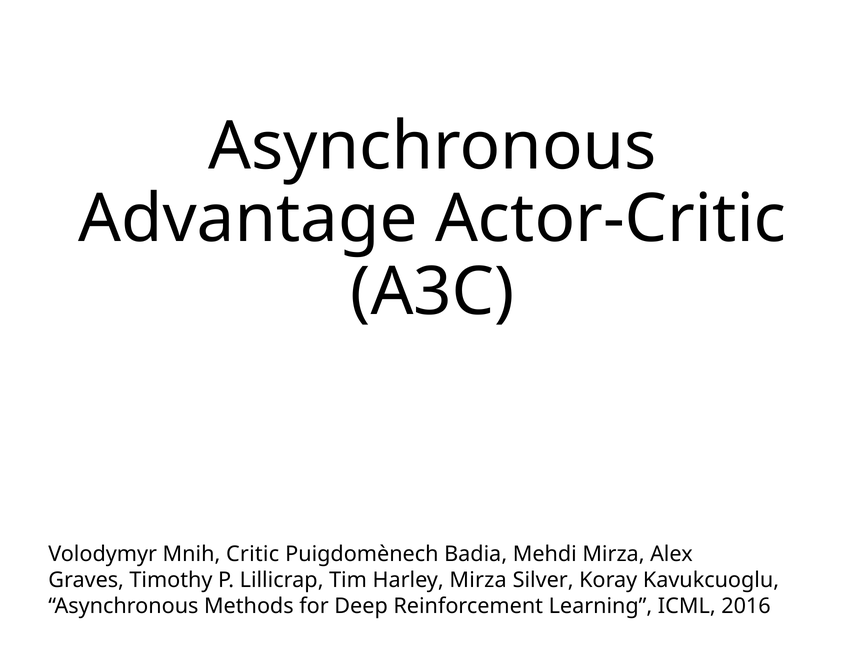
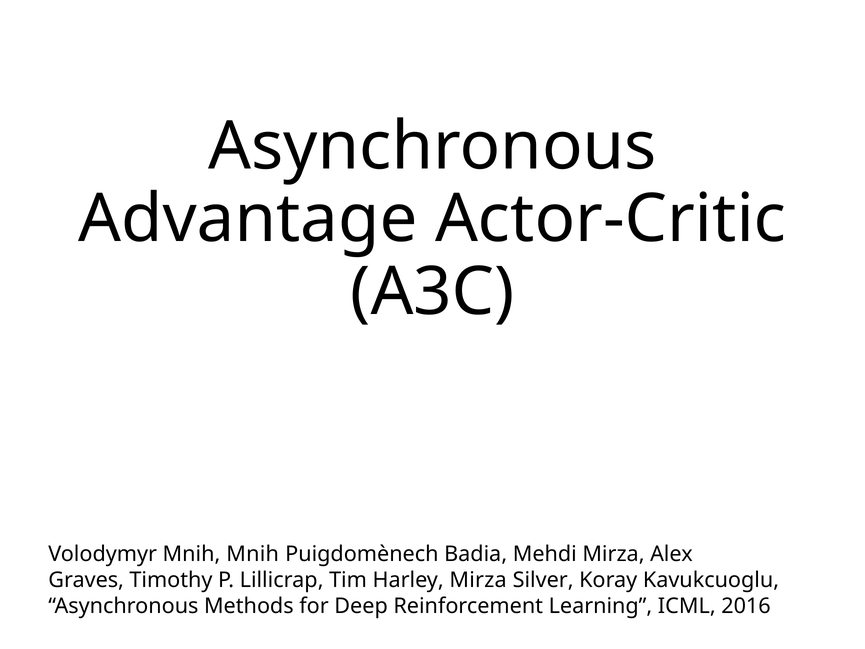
Mnih Critic: Critic -> Mnih (253, 554)
